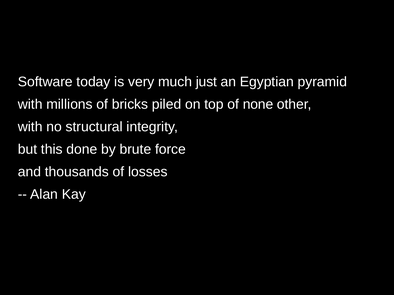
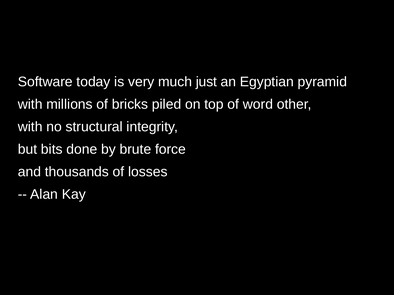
none: none -> word (258, 105)
this: this -> bits (52, 150)
